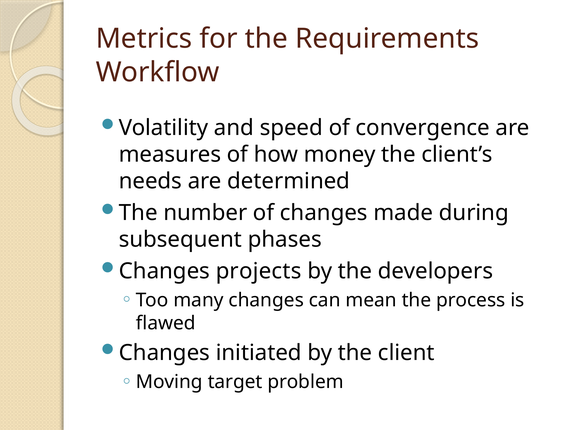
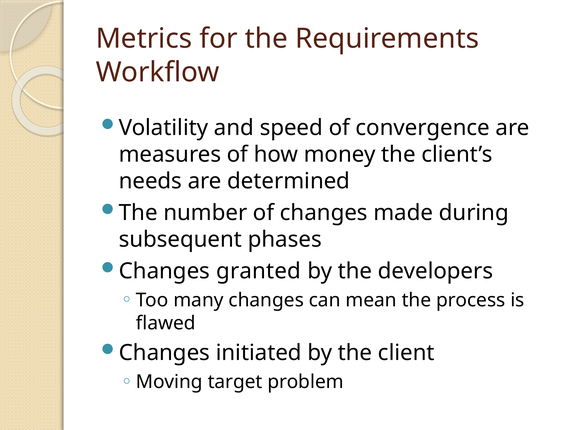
projects: projects -> granted (259, 271)
